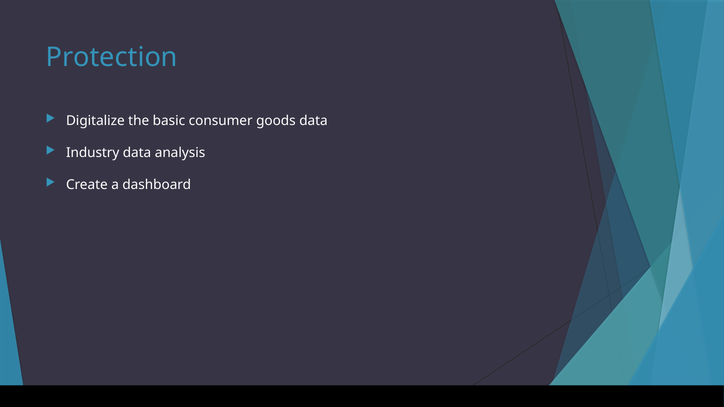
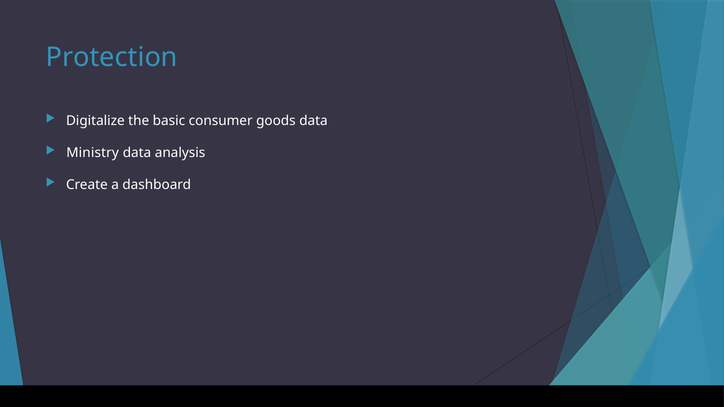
Industry: Industry -> Ministry (93, 153)
